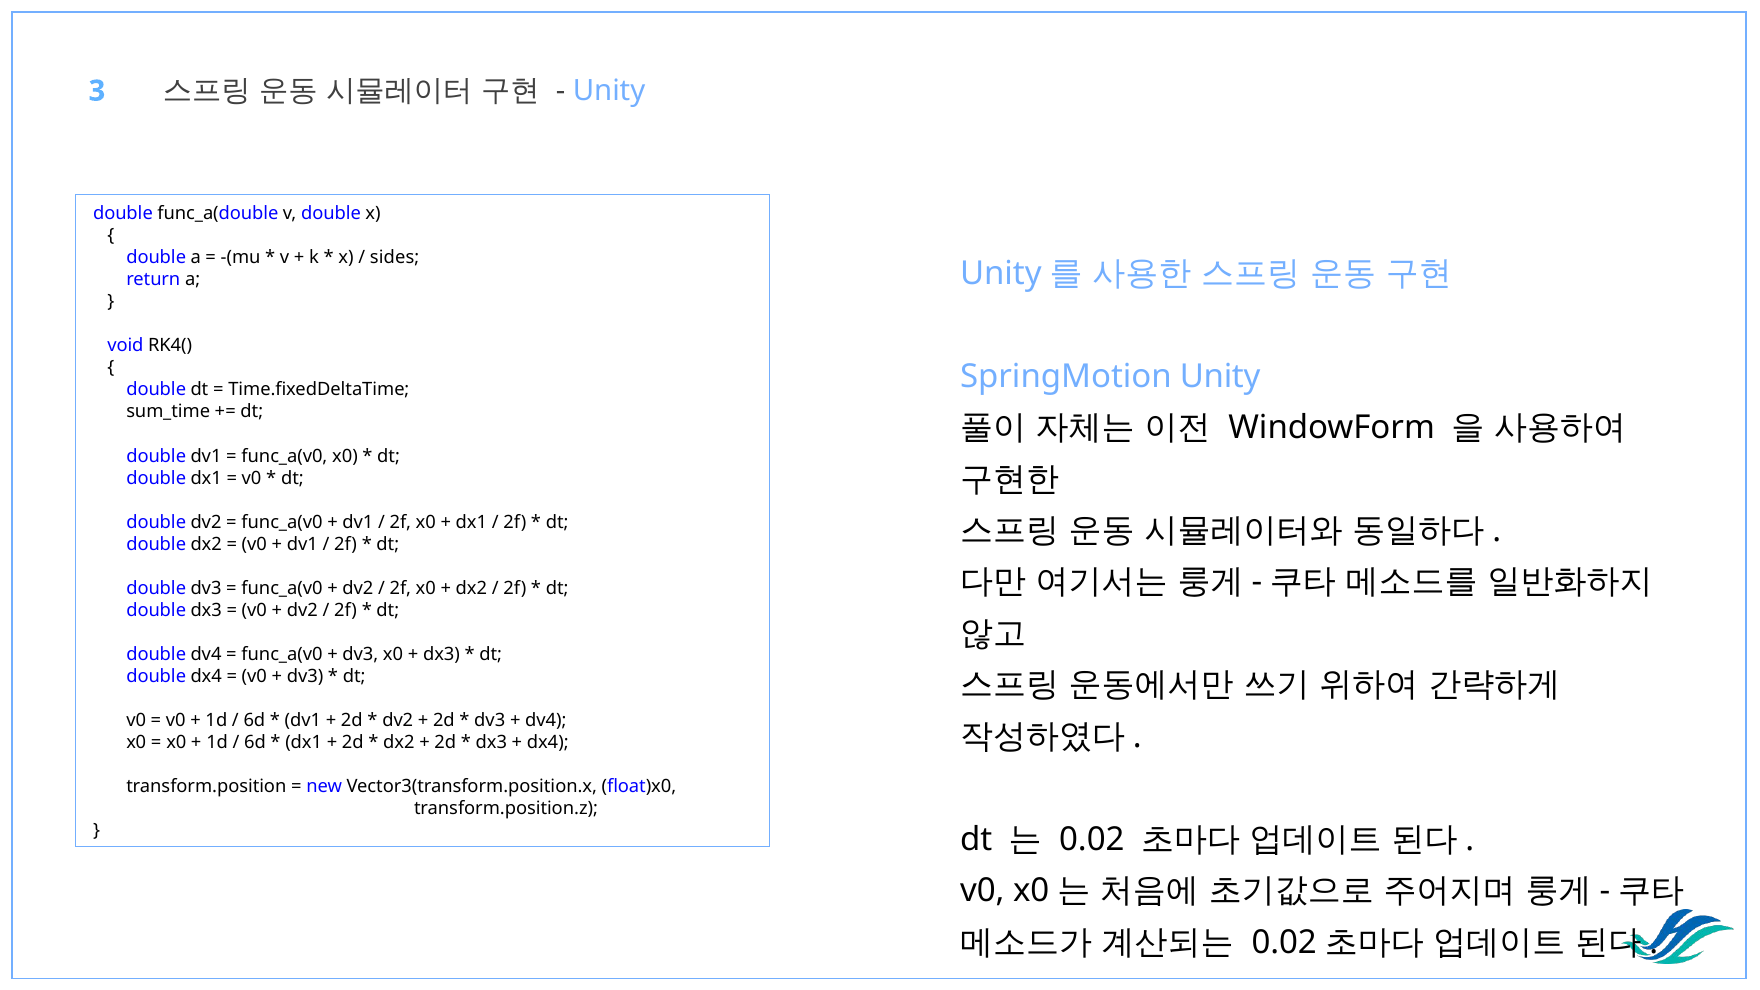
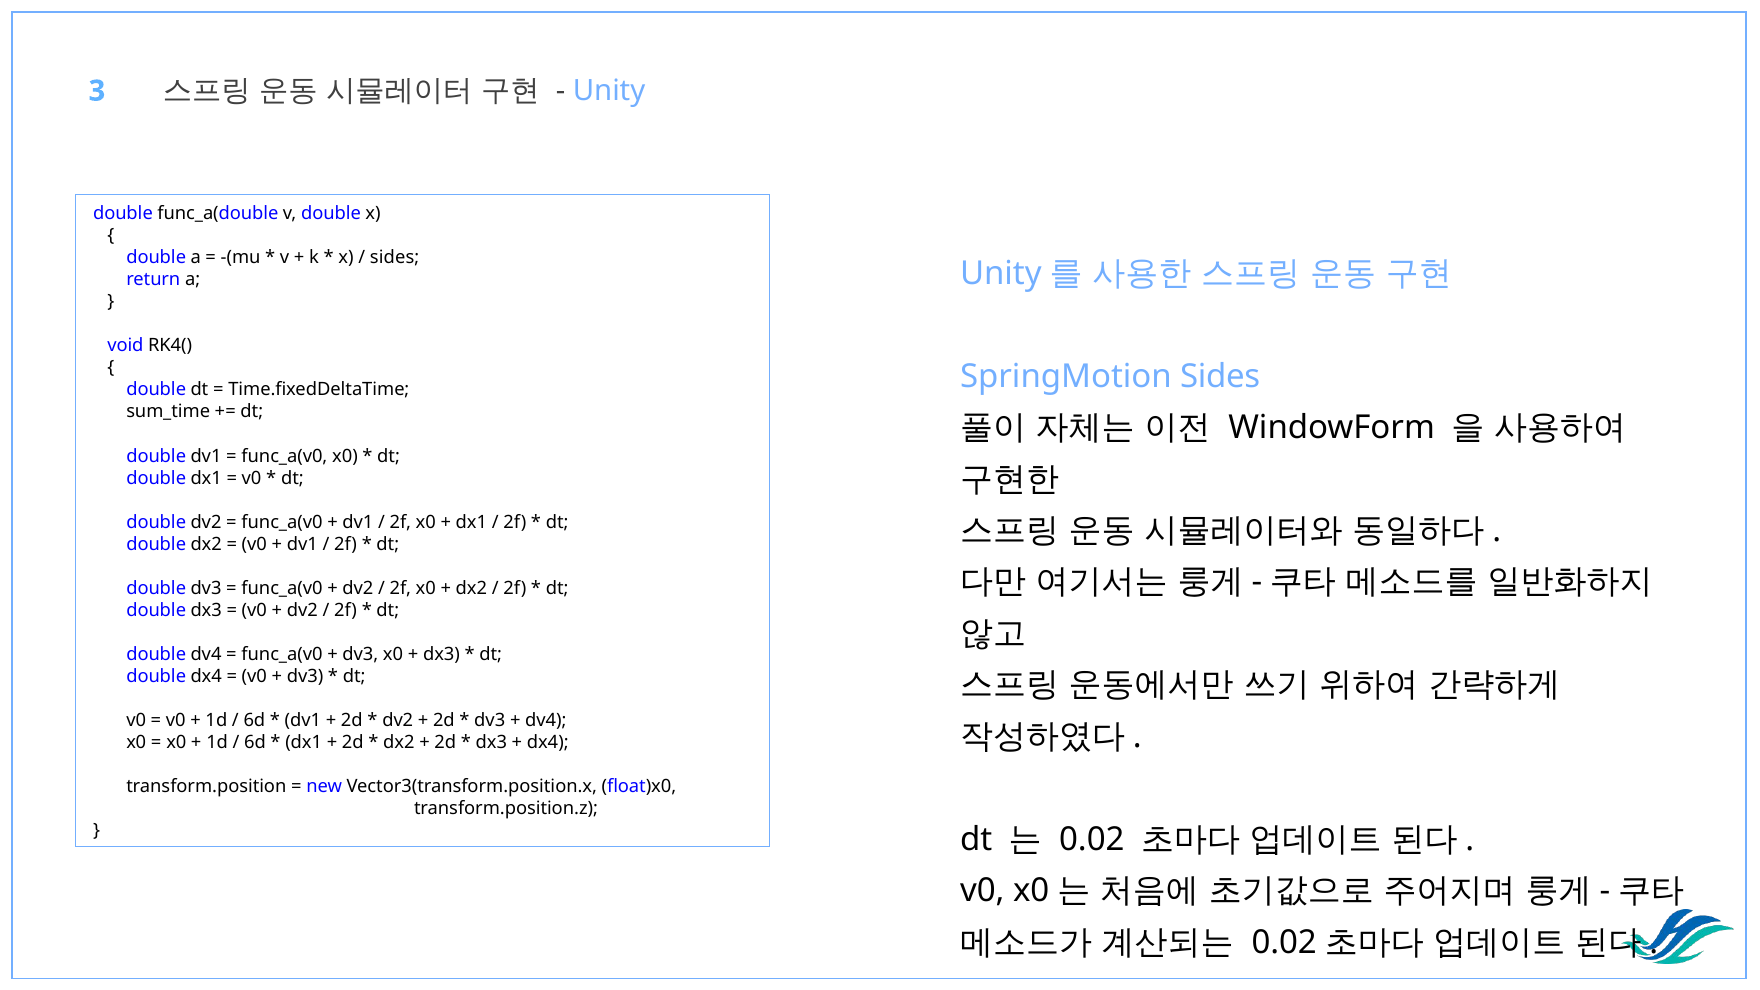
SpringMotion Unity: Unity -> Sides (1220, 376)
